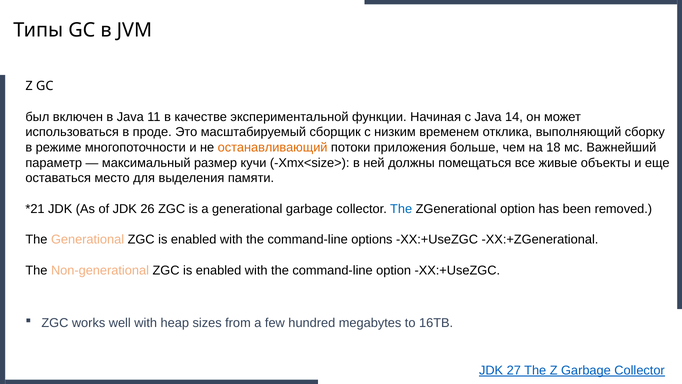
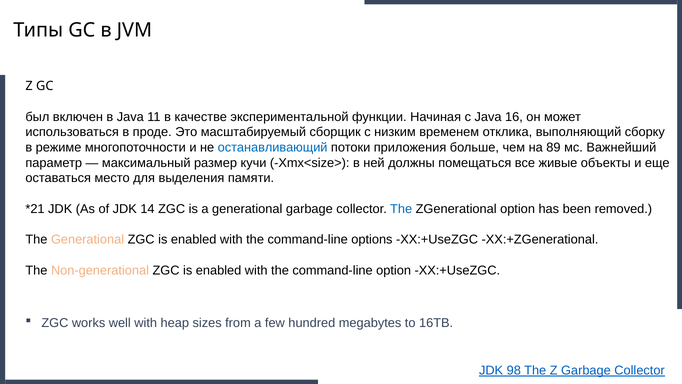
14: 14 -> 16 (514, 117)
останавливающий colour: orange -> blue (273, 147)
18: 18 -> 89 (553, 147)
26: 26 -> 14 (147, 209)
27: 27 -> 98 (514, 370)
